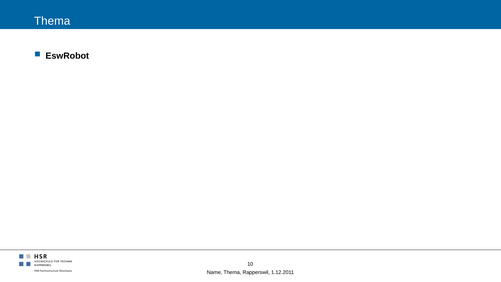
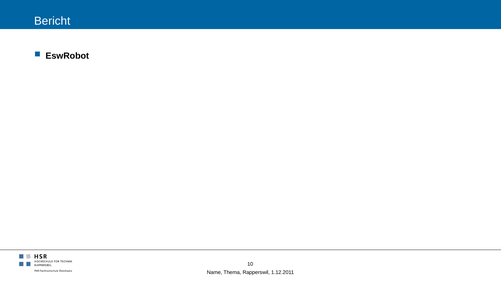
Thema: Thema -> Bericht (52, 21)
